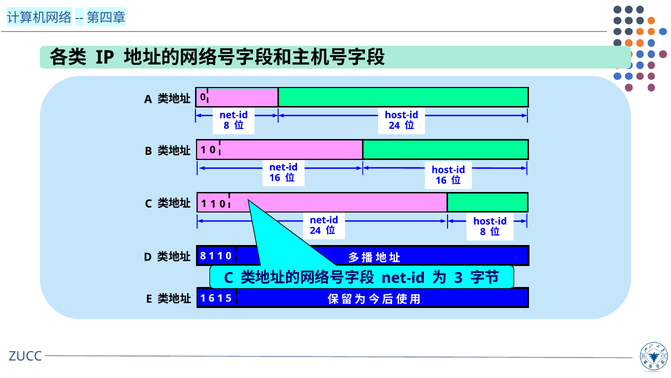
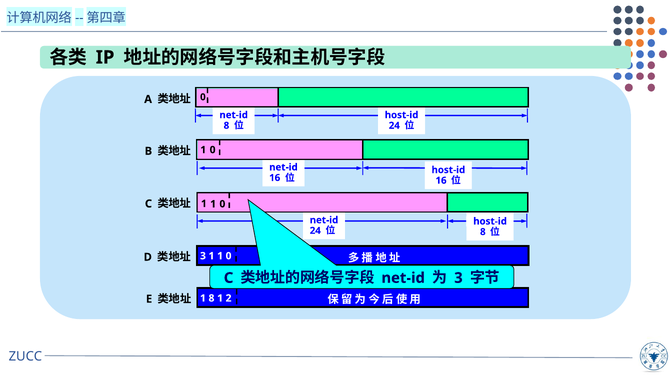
8: 8 -> 3 (203, 256)
1 6: 6 -> 8 (211, 298)
5: 5 -> 2 (229, 298)
